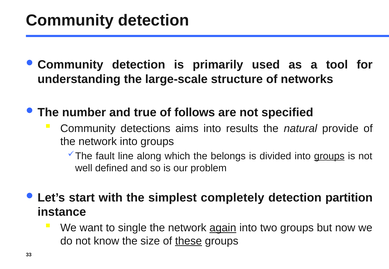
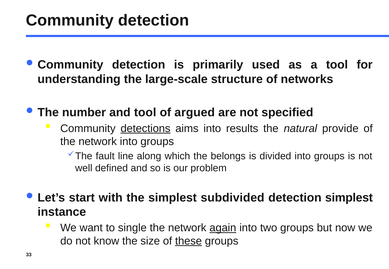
and true: true -> tool (145, 113)
follows: follows -> argued (195, 113)
detections underline: none -> present (145, 129)
groups underline: present -> none (329, 156)
completely: completely -> subdivided (233, 198)
detection partition: partition -> simplest (349, 198)
